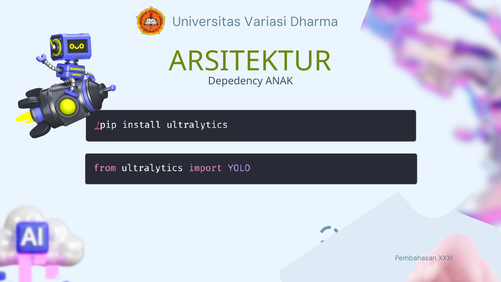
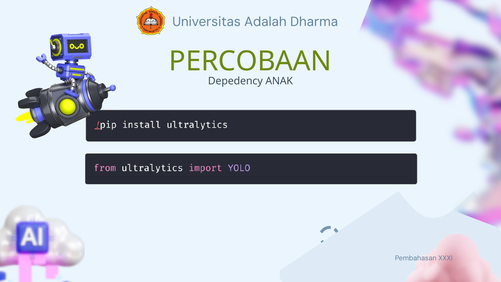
Variasi: Variasi -> Adalah (265, 22)
ARSITEKTUR: ARSITEKTUR -> PERCOBAAN (250, 61)
